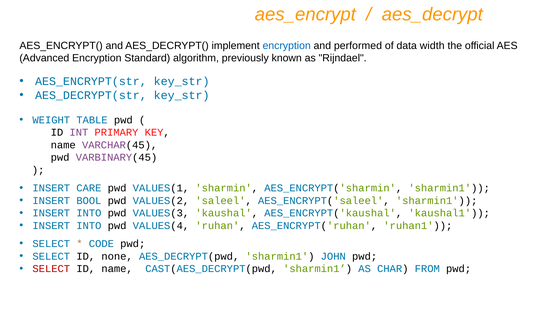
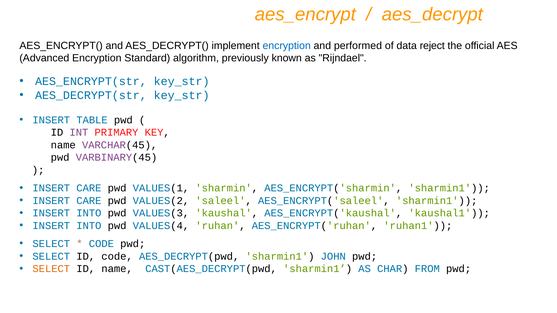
width: width -> reject (432, 46)
WEIGHT: WEIGHT -> INSERT (51, 120)
BOOL: BOOL -> CARE (89, 201)
ID none: none -> code (117, 257)
SELECT colour: red -> orange (51, 269)
